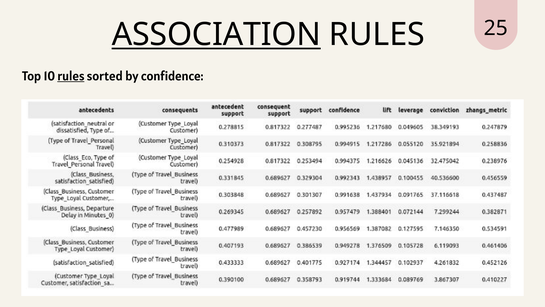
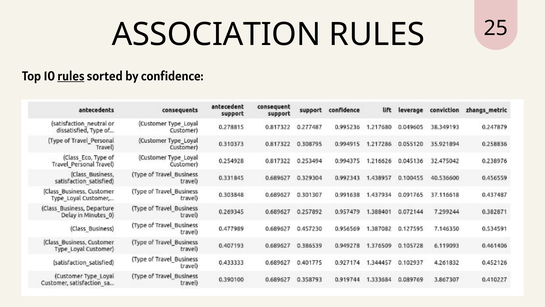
ASSOCIATION underline: present -> none (216, 35)
